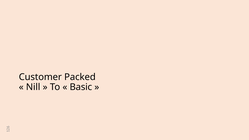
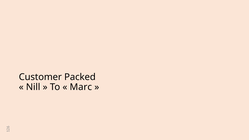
Basic: Basic -> Marc (81, 87)
